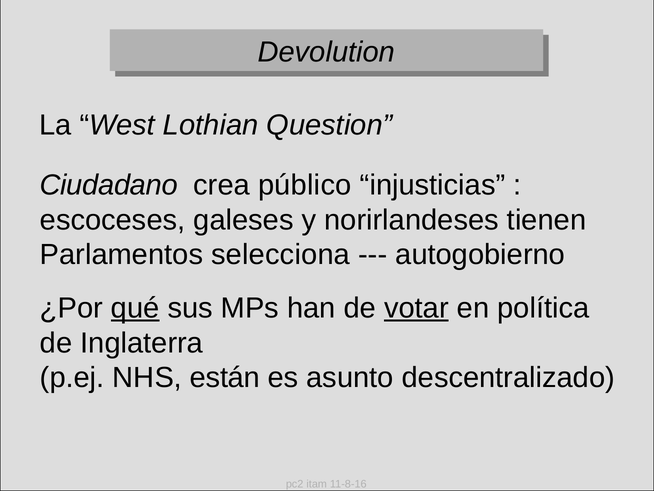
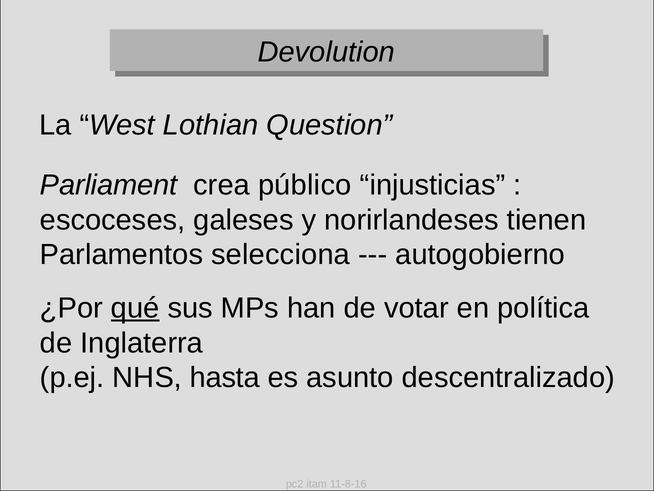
Ciudadano: Ciudadano -> Parliament (109, 185)
votar underline: present -> none (416, 308)
están: están -> hasta (225, 377)
